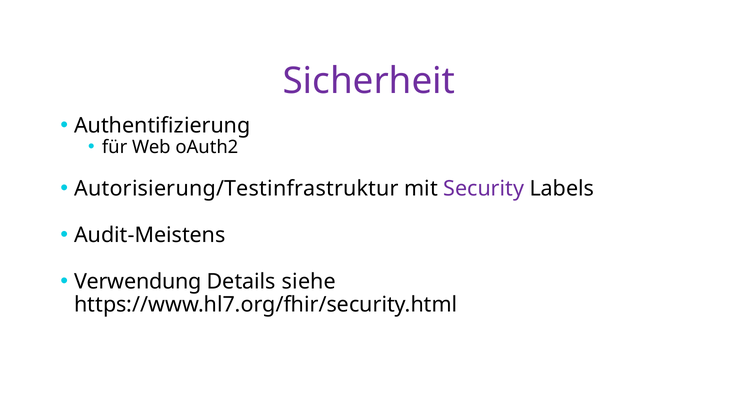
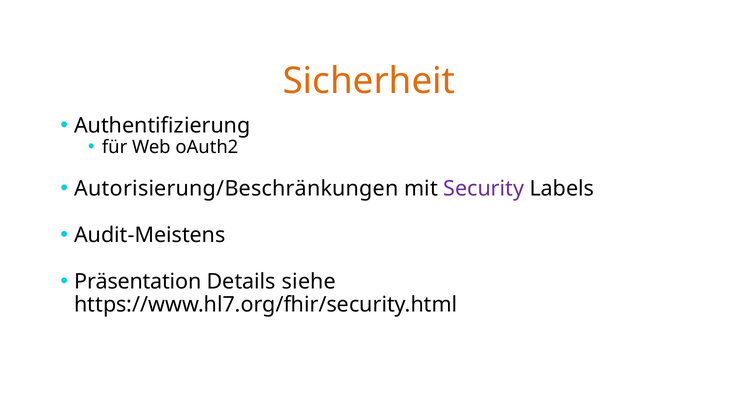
Sicherheit colour: purple -> orange (369, 81)
Autorisierung/Testinfrastruktur: Autorisierung/Testinfrastruktur -> Autorisierung/Beschränkungen (236, 189)
Verwendung: Verwendung -> Präsentation (138, 282)
